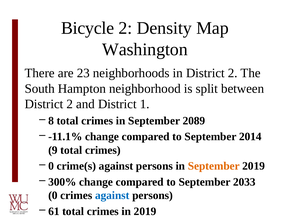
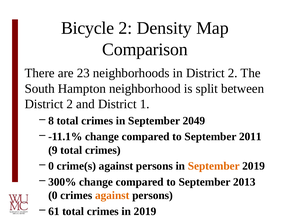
Washington: Washington -> Comparison (145, 49)
2089: 2089 -> 2049 (194, 121)
2014: 2014 -> 2011 (250, 136)
2033: 2033 -> 2013 (244, 181)
against colour: blue -> orange (112, 195)
